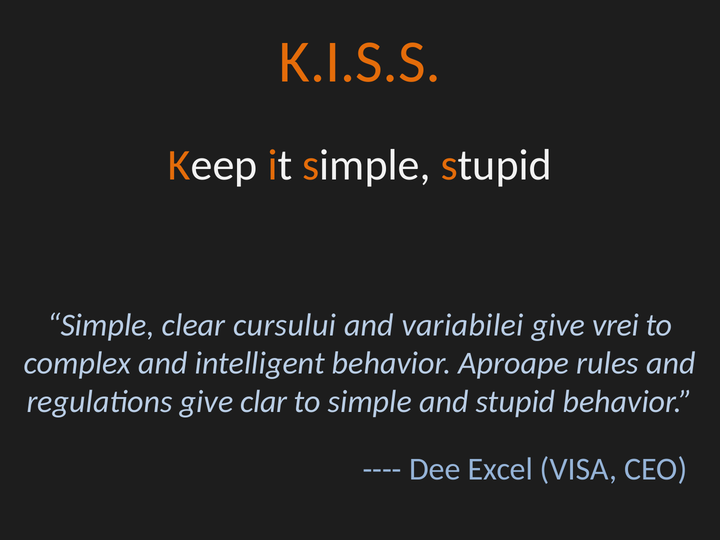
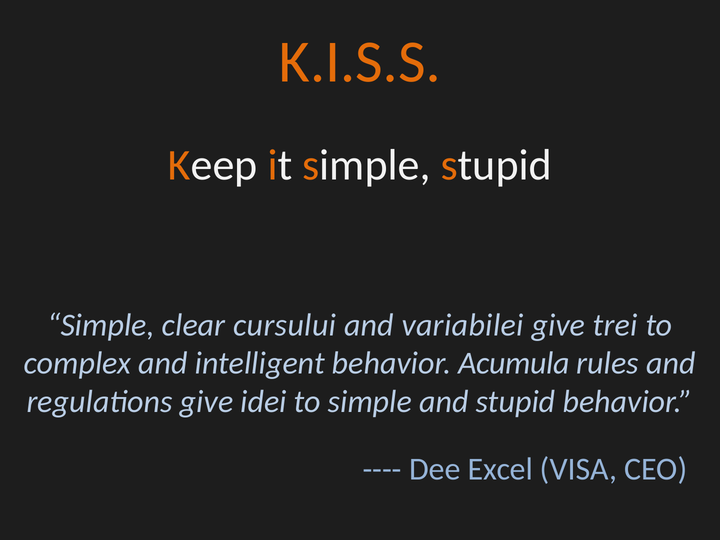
vrei: vrei -> trei (615, 325)
Aproape: Aproape -> Acumula (514, 363)
clar: clar -> idei (264, 402)
